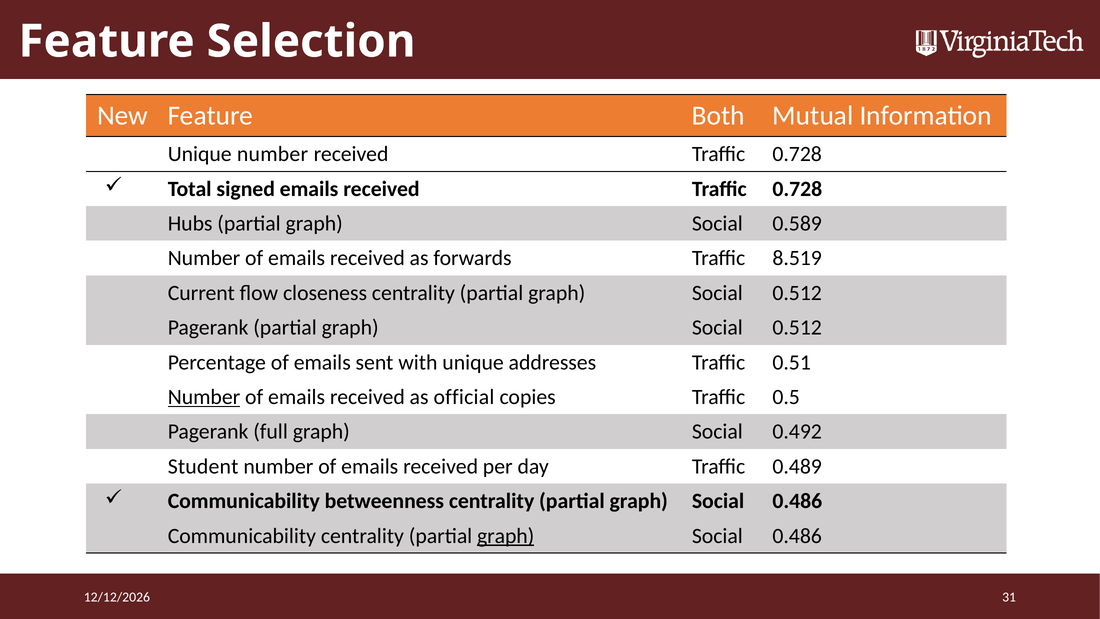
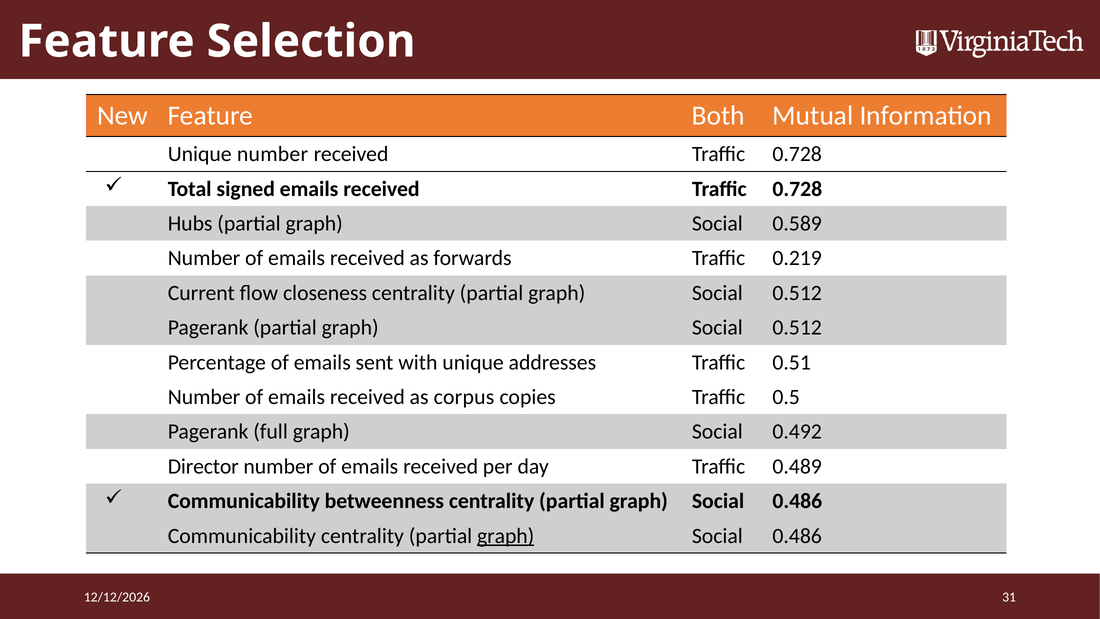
8.519: 8.519 -> 0.219 (797, 258)
Number underline: present -> none (204, 397)
official: official -> corpus (464, 397)
Student: Student -> Director (203, 466)
